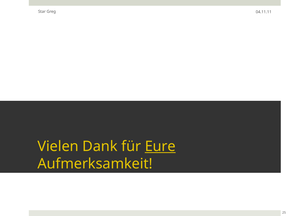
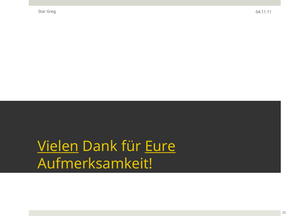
Vielen underline: none -> present (58, 146)
